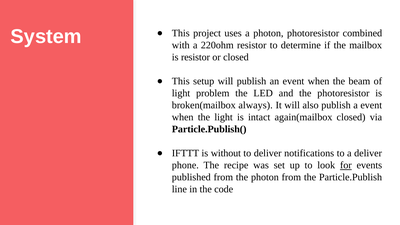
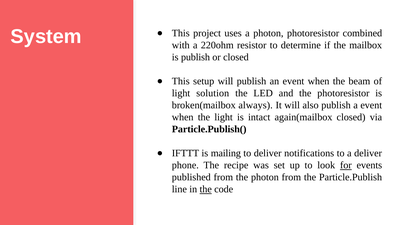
is resistor: resistor -> publish (195, 57)
problem: problem -> solution (213, 93)
without: without -> mailing (226, 153)
the underline: none -> present (206, 189)
